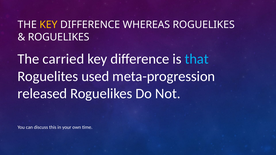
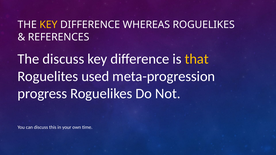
ROGUELIKES: ROGUELIKES -> REFERENCES (59, 37)
The carried: carried -> discuss (63, 59)
that colour: light blue -> yellow (197, 59)
released: released -> progress (42, 94)
